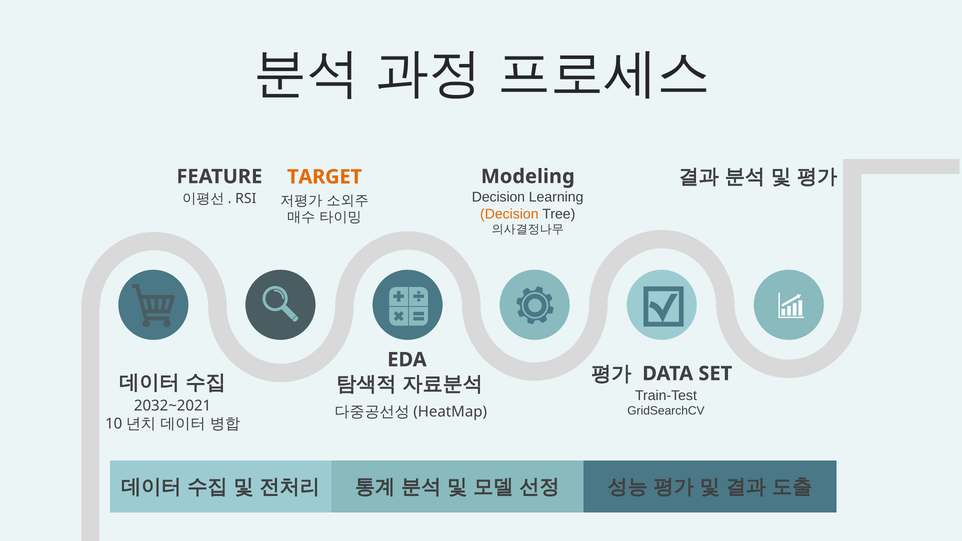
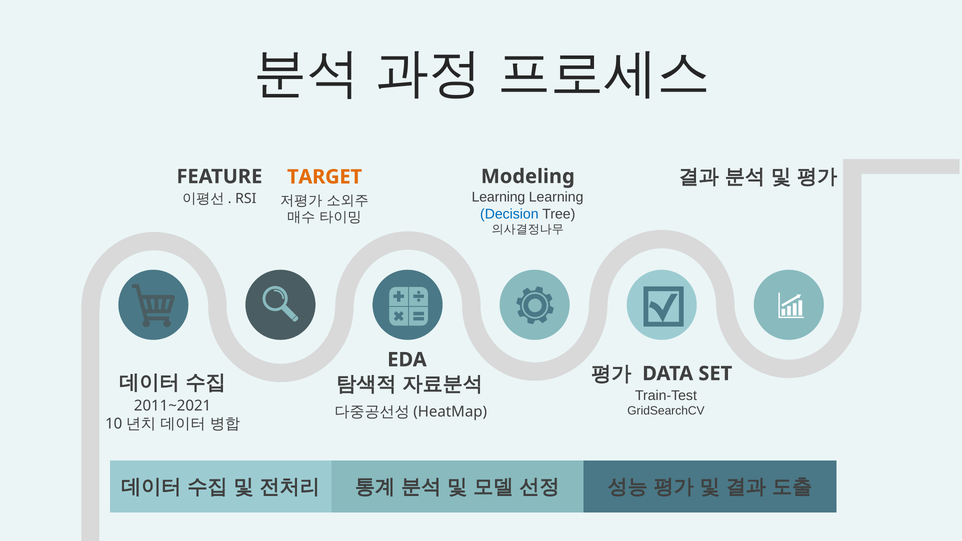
Decision: Decision -> Learning (498, 197)
Decision colour: orange -> blue (509, 214)
2032~2021: 2032~2021 -> 2011~2021 (173, 406)
